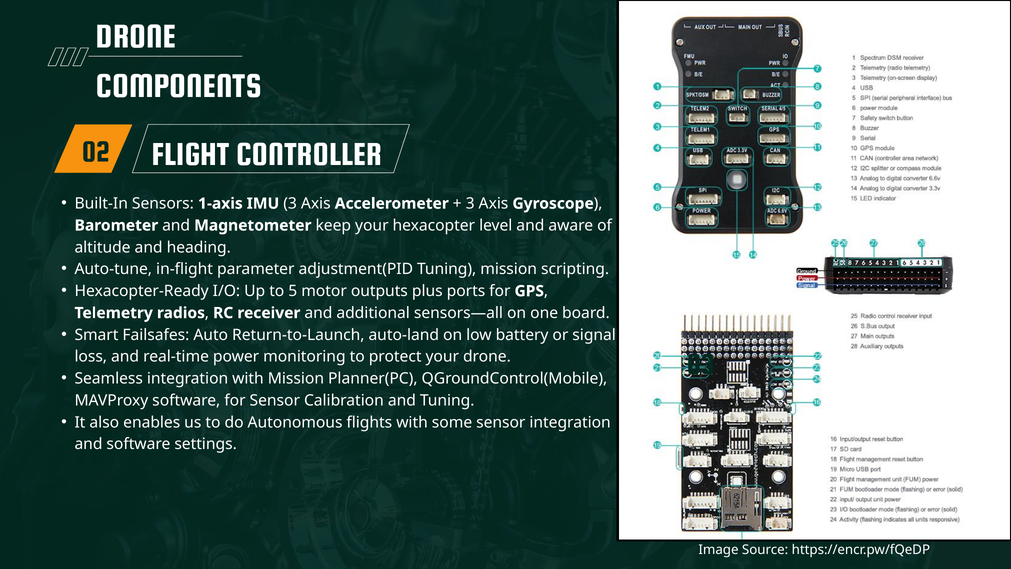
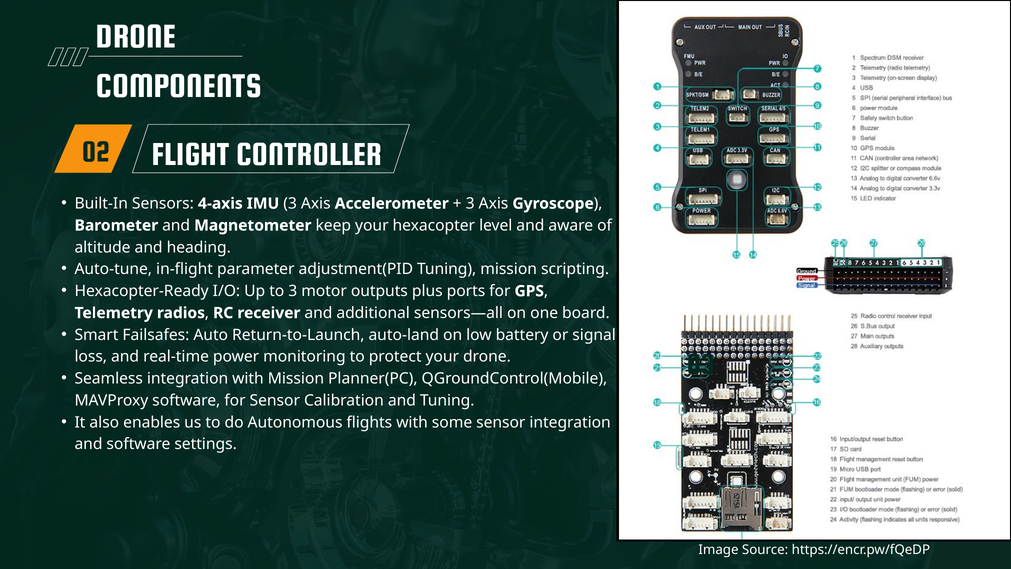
1-axis: 1-axis -> 4-axis (220, 203)
to 5: 5 -> 3 (293, 291)
